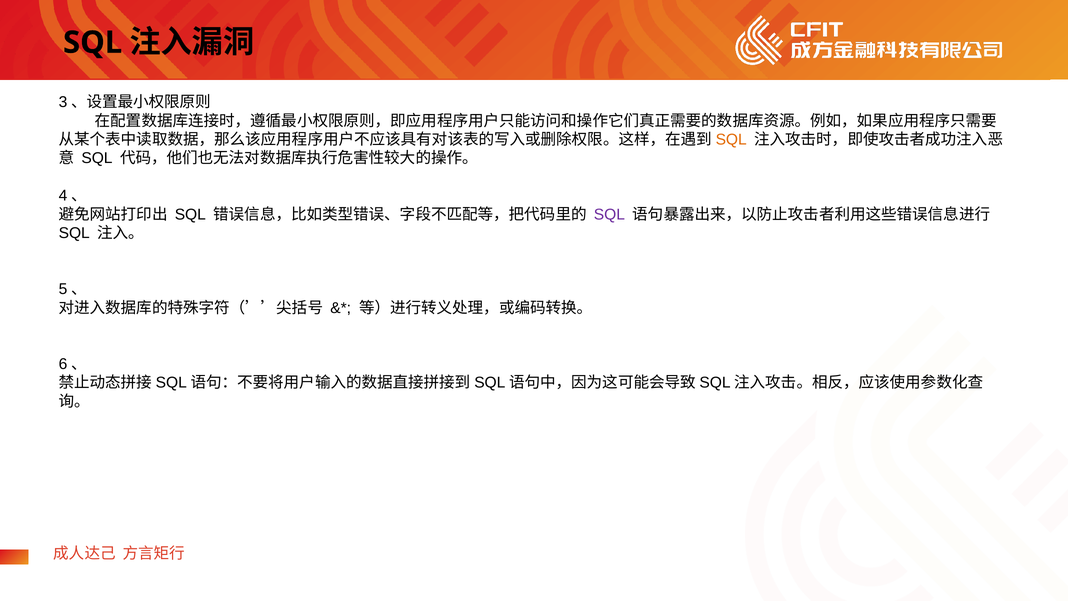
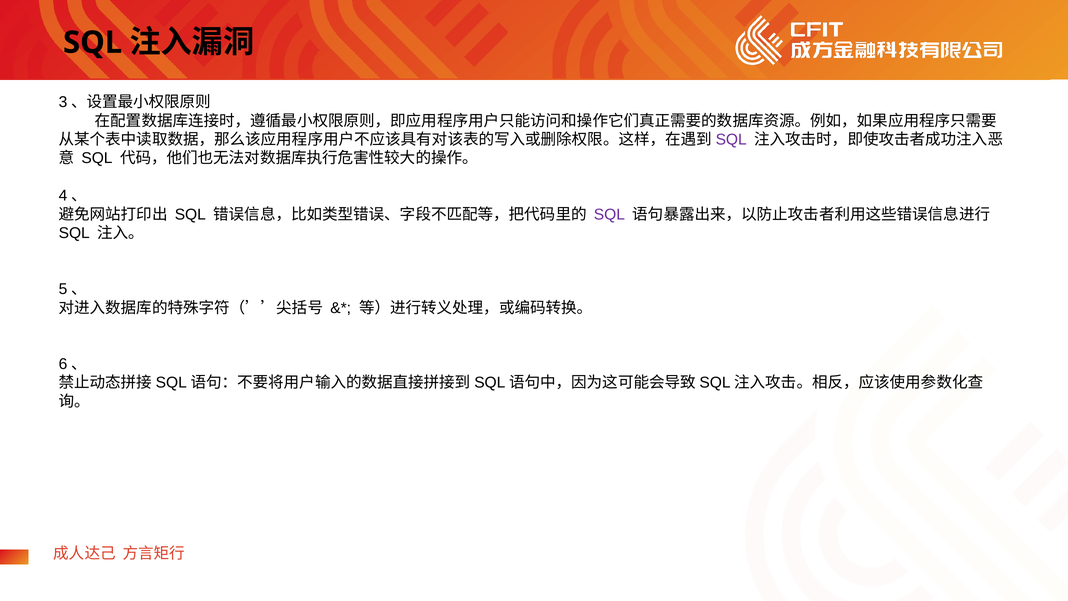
SQL colour: orange -> purple (731, 140)
